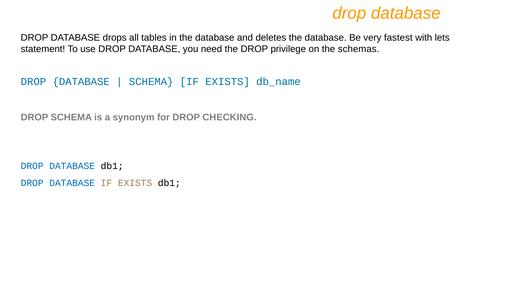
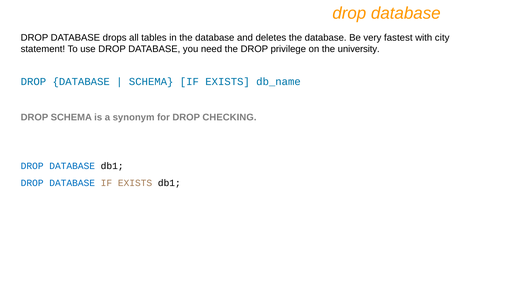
lets: lets -> city (442, 38)
schemas: schemas -> university (359, 49)
